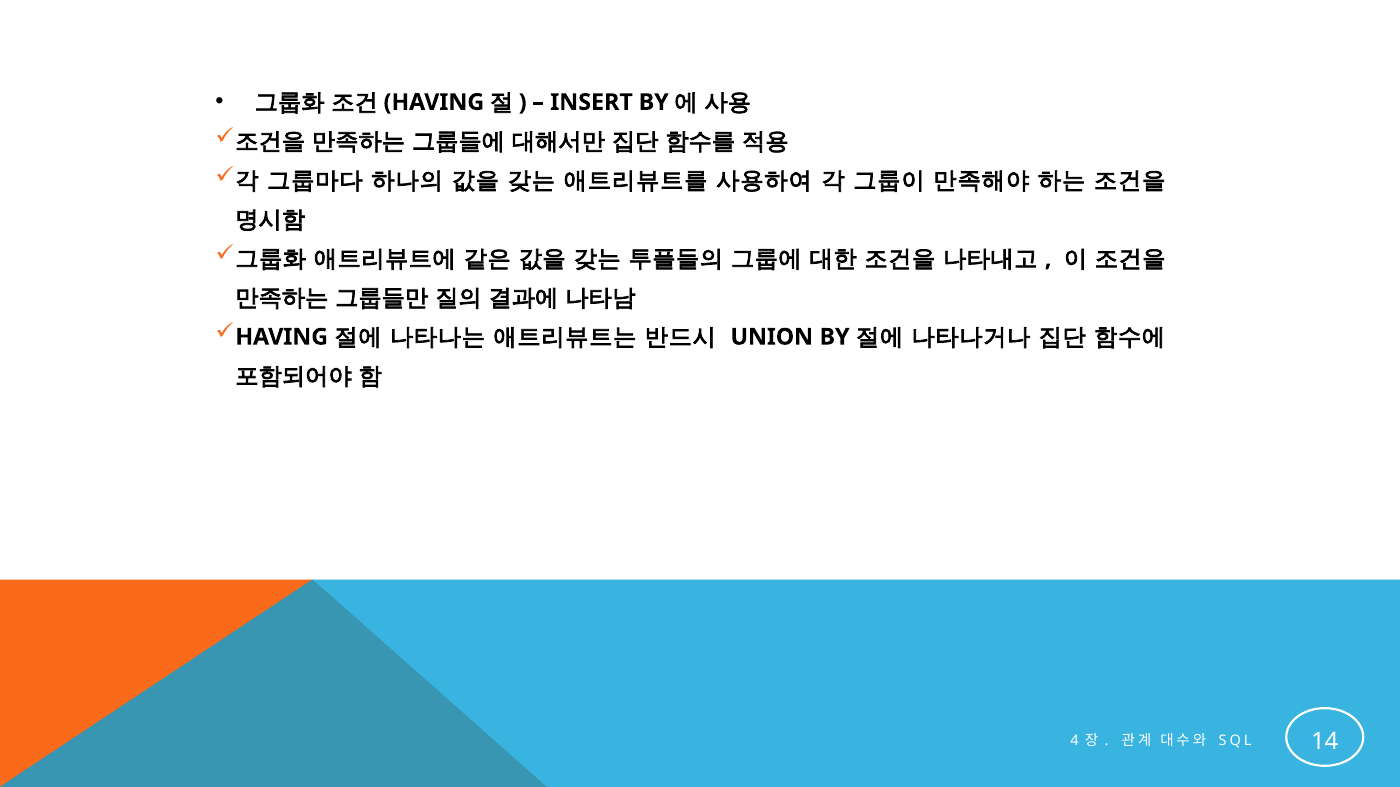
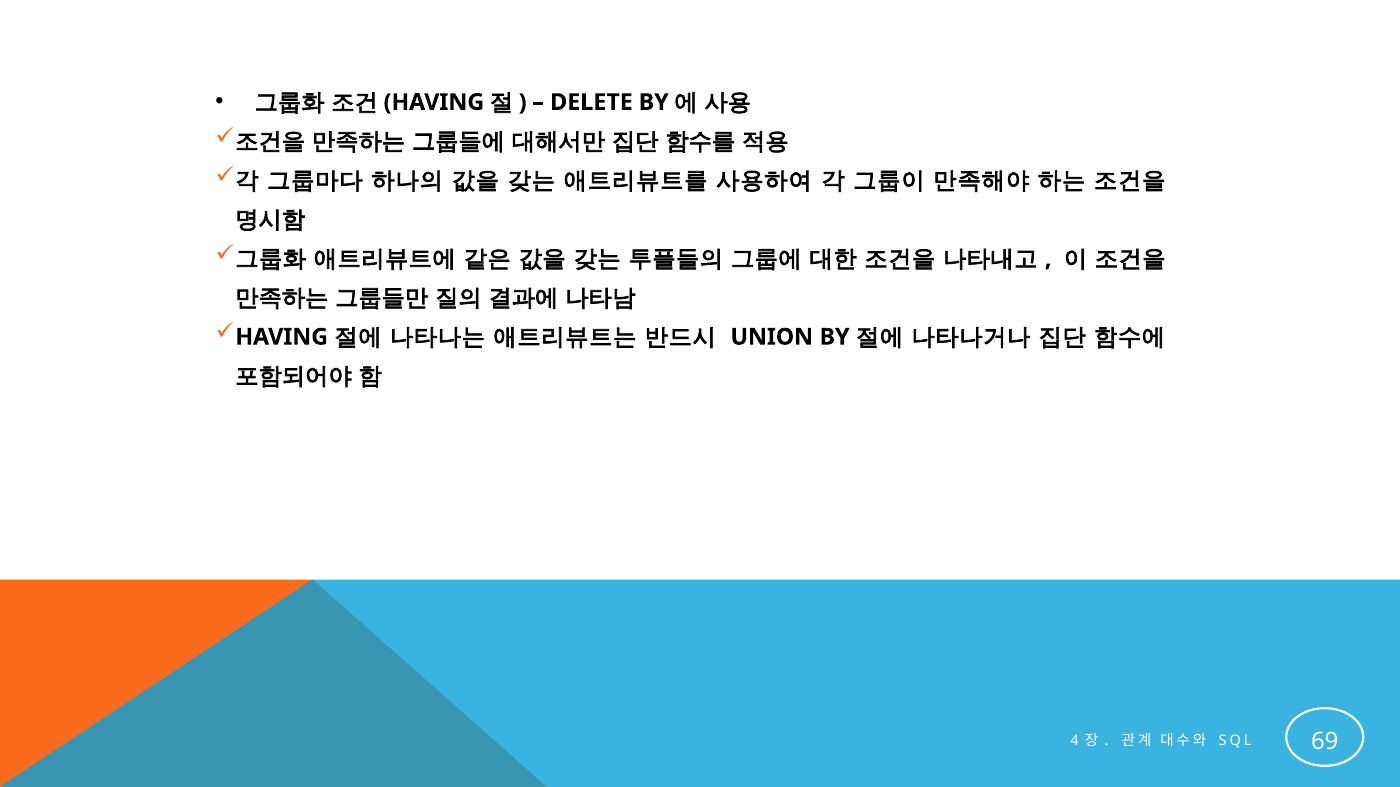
INSERT: INSERT -> DELETE (592, 102)
14: 14 -> 69 (1325, 742)
